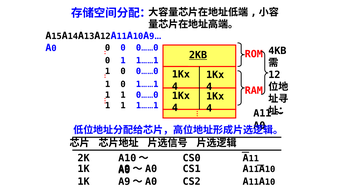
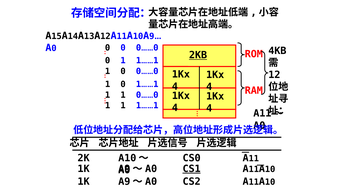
CS1 underline: none -> present (192, 169)
